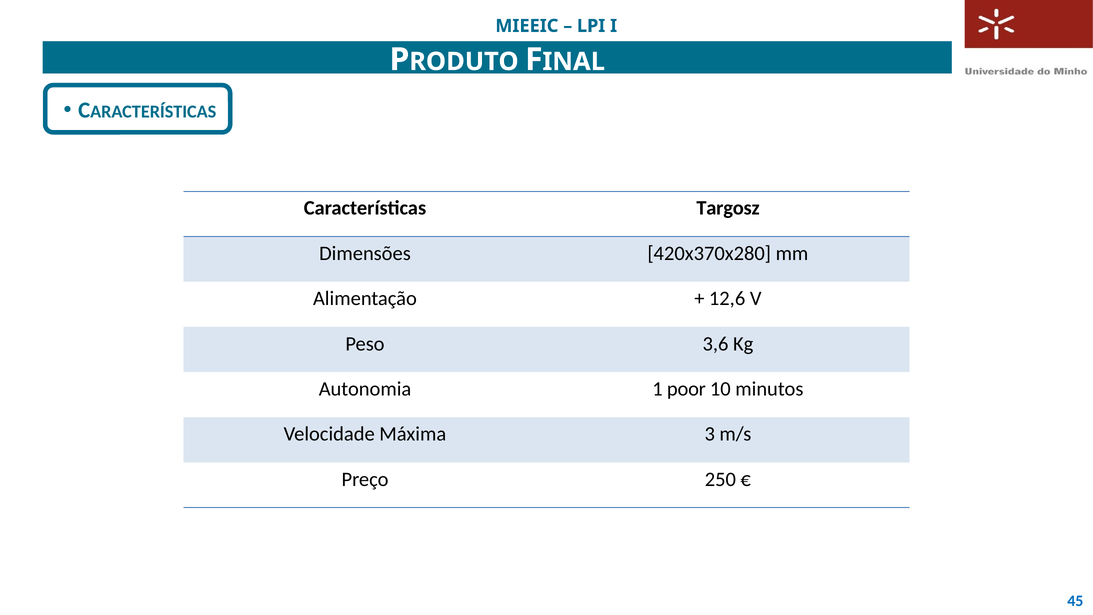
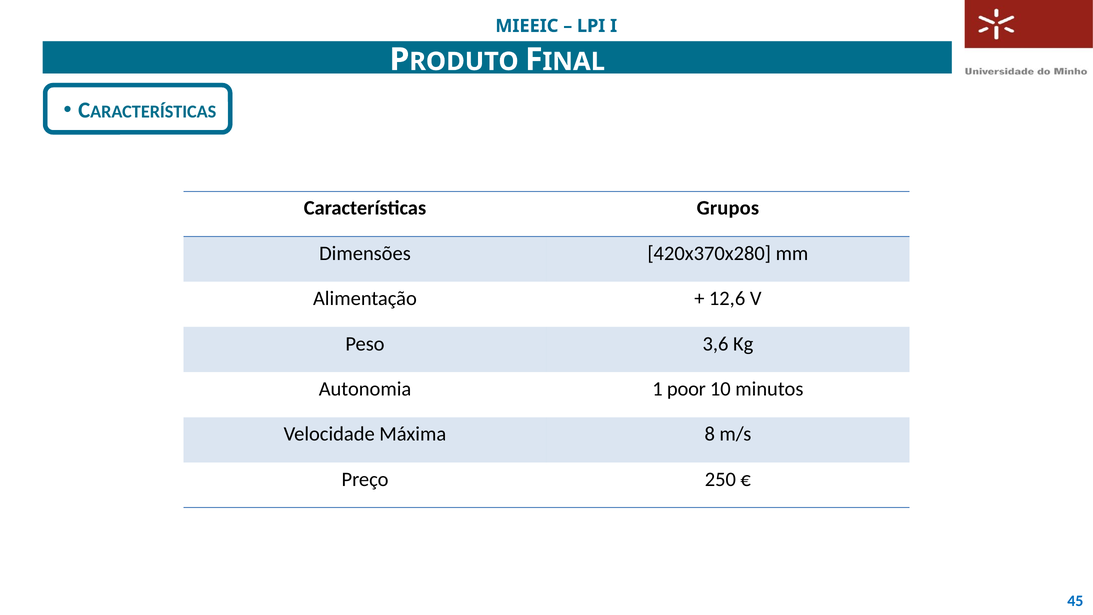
Targosz: Targosz -> Grupos (728, 208)
3: 3 -> 8 (710, 434)
